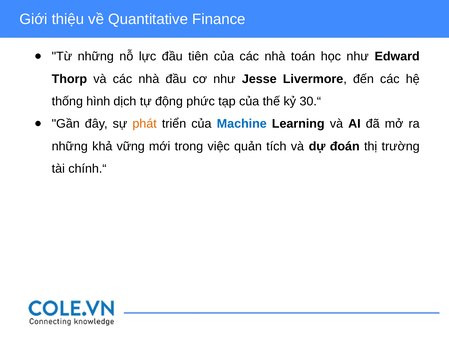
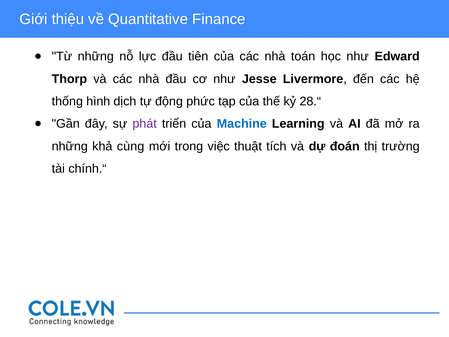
30.“: 30.“ -> 28.“ (310, 101)
phát colour: orange -> purple (145, 124)
vững: vững -> cùng (131, 146)
quản: quản -> thuật (248, 146)
